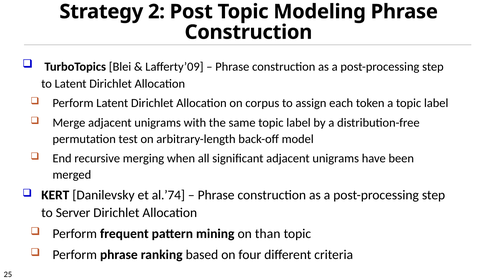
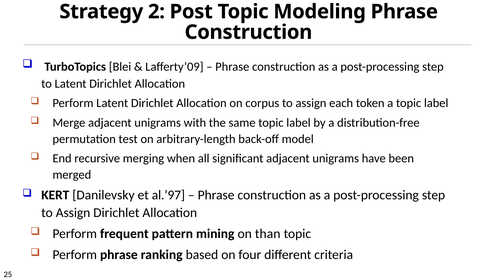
al.’74: al.’74 -> al.’97 (168, 195)
Server: Server -> Assign (73, 213)
